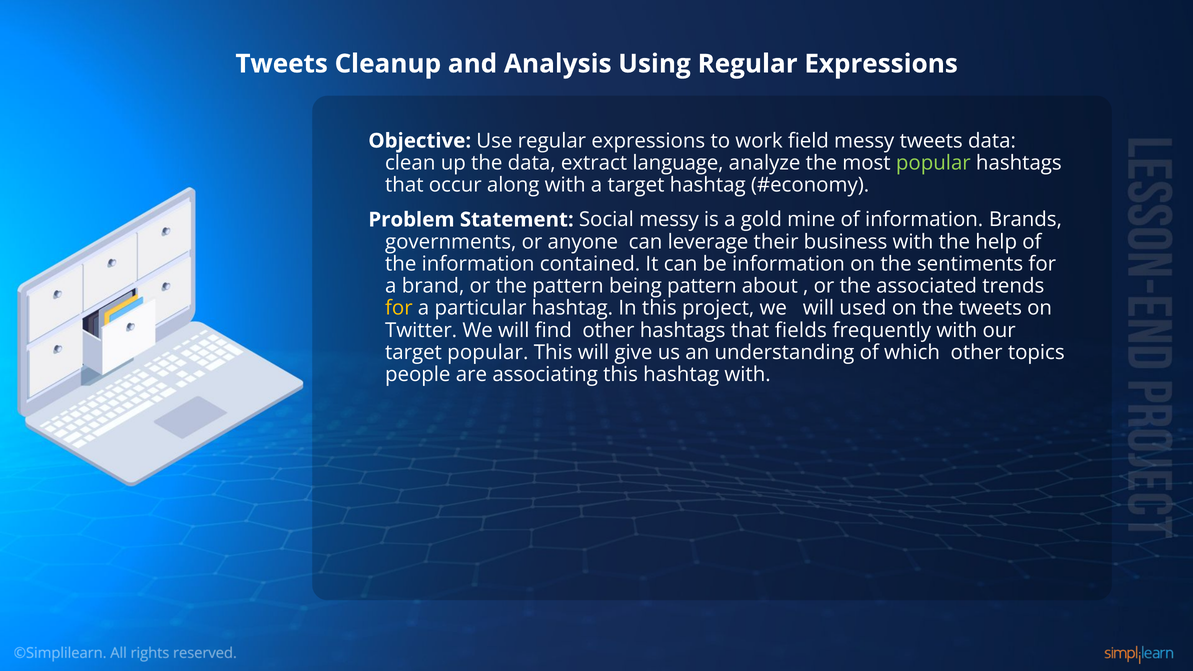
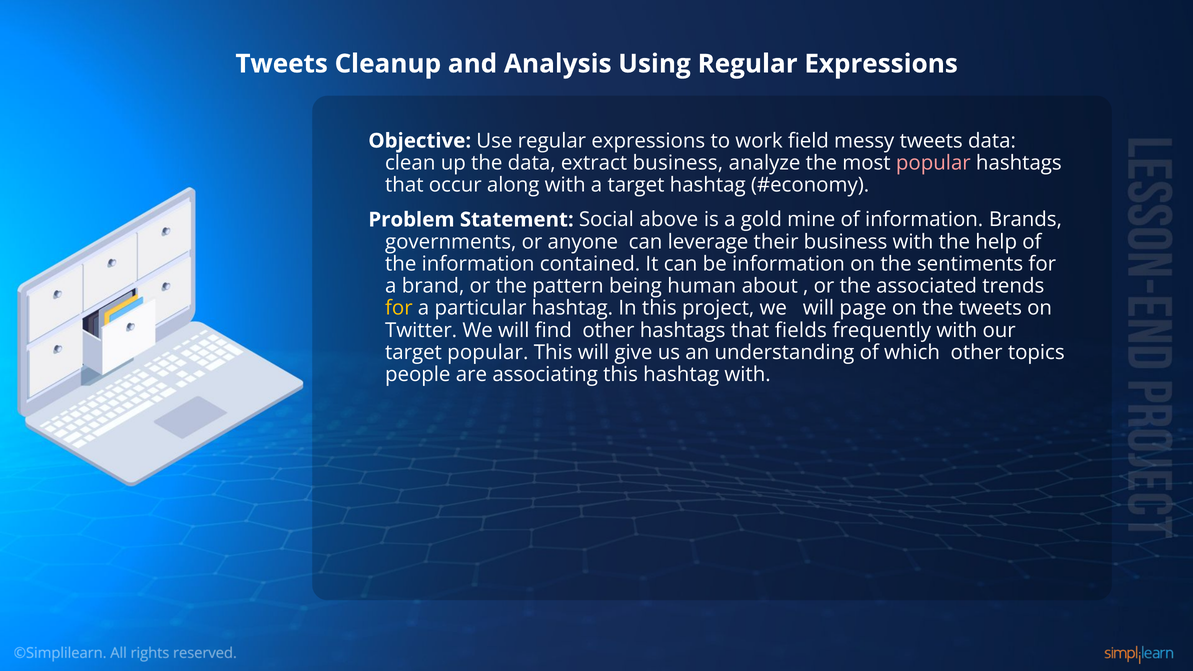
extract language: language -> business (678, 163)
popular colour: light green -> pink (933, 163)
Social messy: messy -> above (669, 220)
being pattern: pattern -> human (702, 286)
used: used -> page (863, 308)
